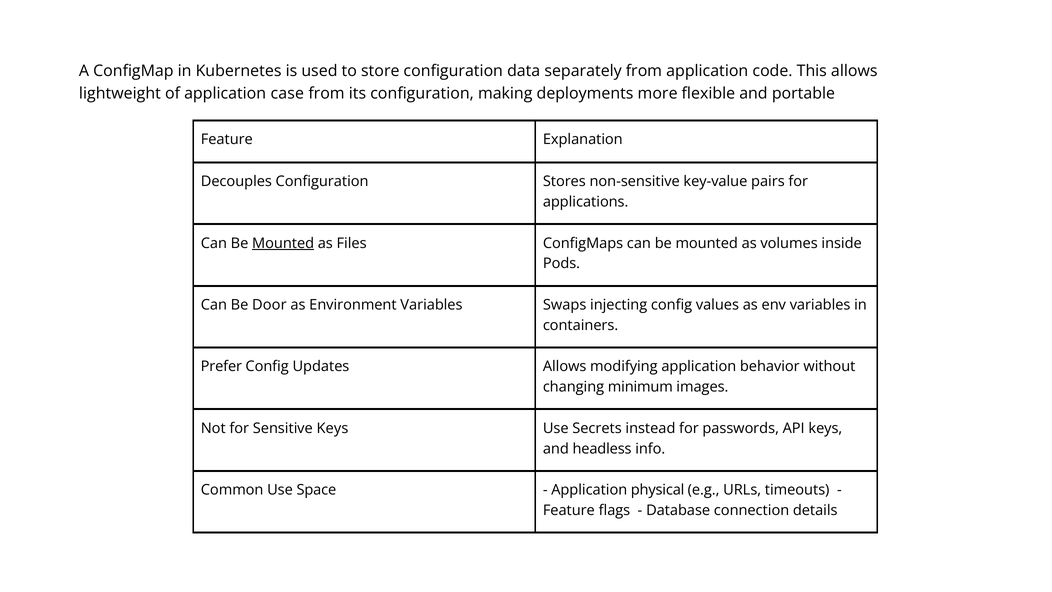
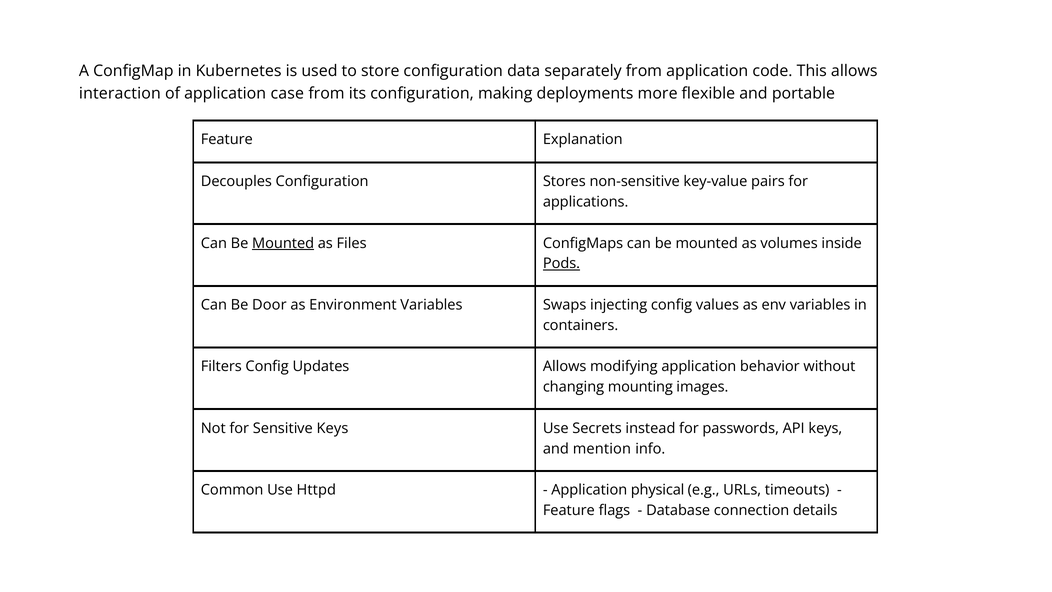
lightweight: lightweight -> interaction (120, 93)
Pods underline: none -> present (561, 264)
Prefer: Prefer -> Filters (221, 366)
minimum: minimum -> mounting (640, 387)
headless: headless -> mention (602, 449)
Space: Space -> Httpd (316, 490)
